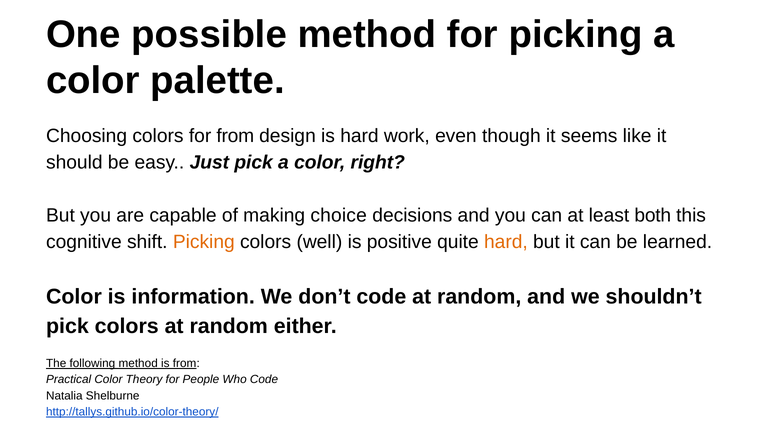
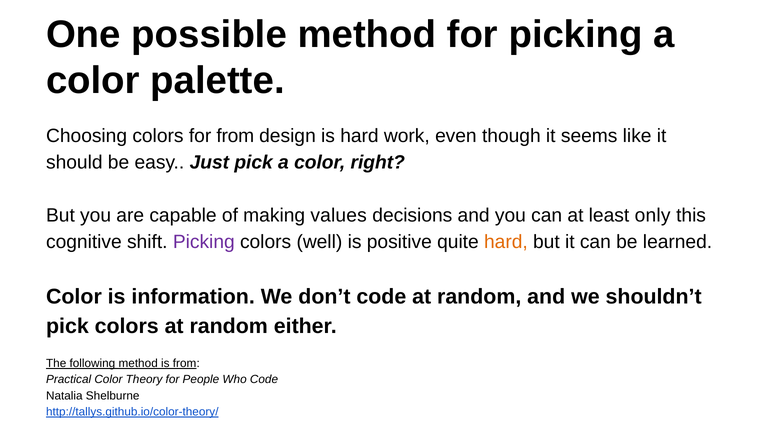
choice: choice -> values (339, 215)
both: both -> only (653, 215)
Picking colour: orange -> purple (204, 242)
